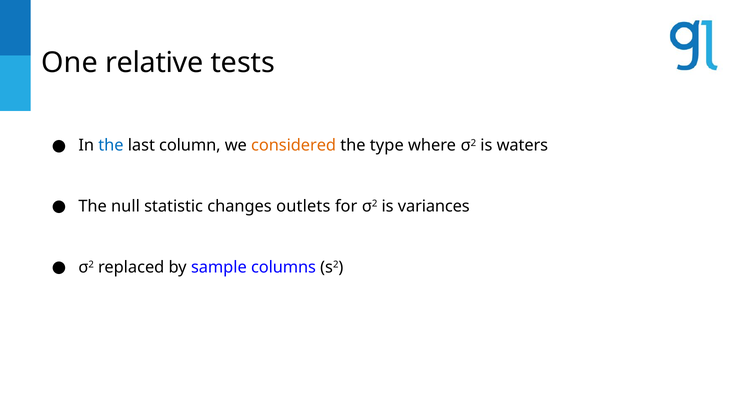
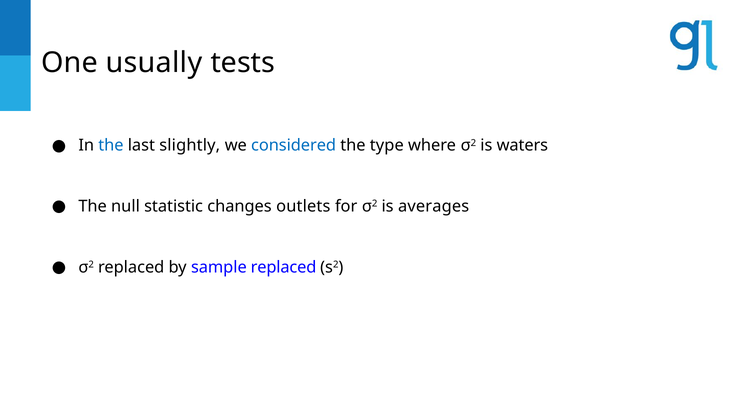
relative: relative -> usually (154, 63)
column: column -> slightly (190, 145)
considered colour: orange -> blue (294, 145)
variances: variances -> averages (434, 206)
sample columns: columns -> replaced (284, 267)
